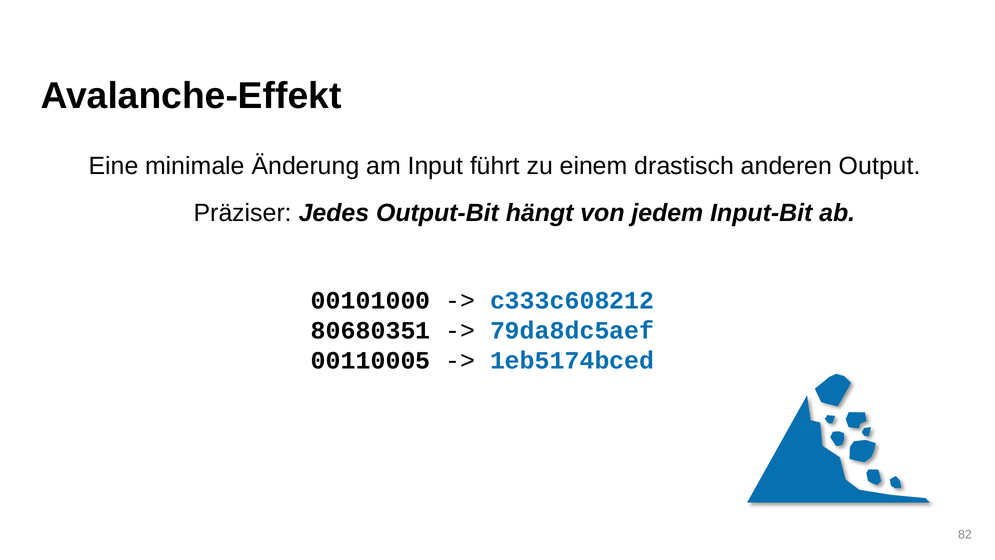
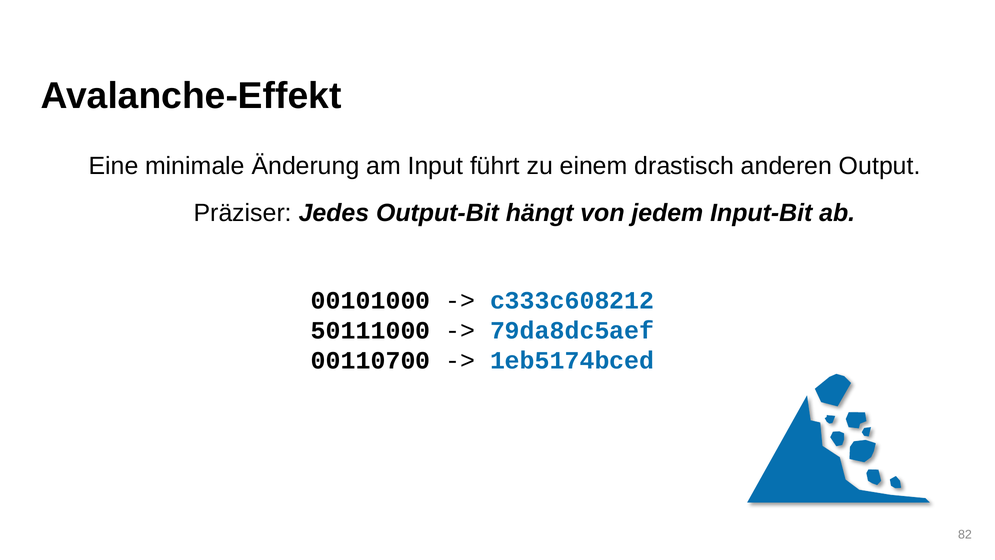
80680351: 80680351 -> 50111000 (371, 330)
00110005: 00110005 -> 00110700 (371, 360)
